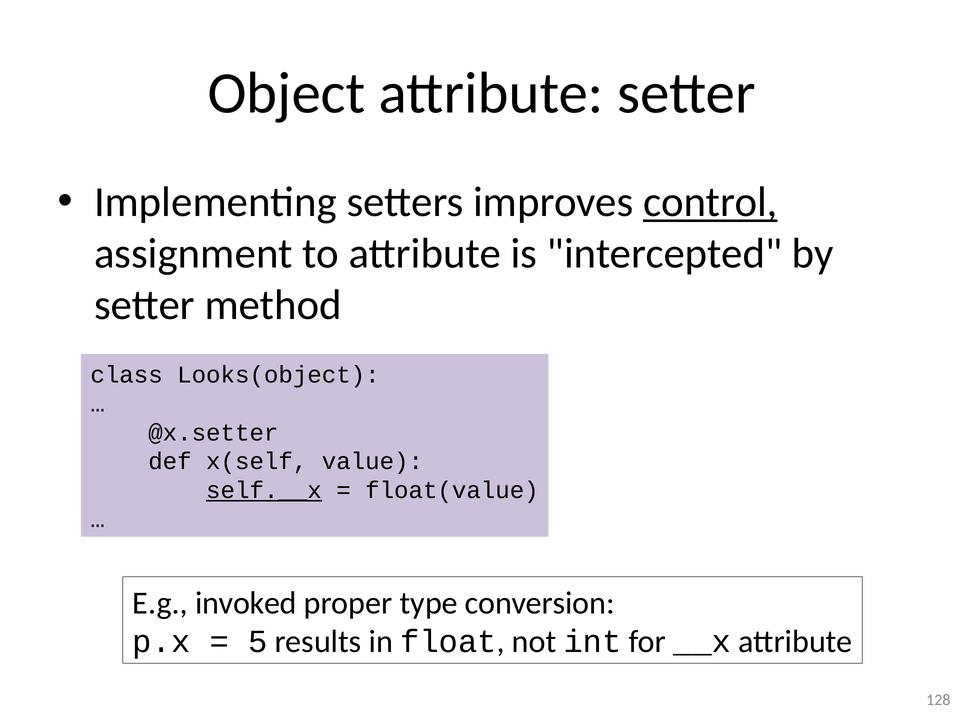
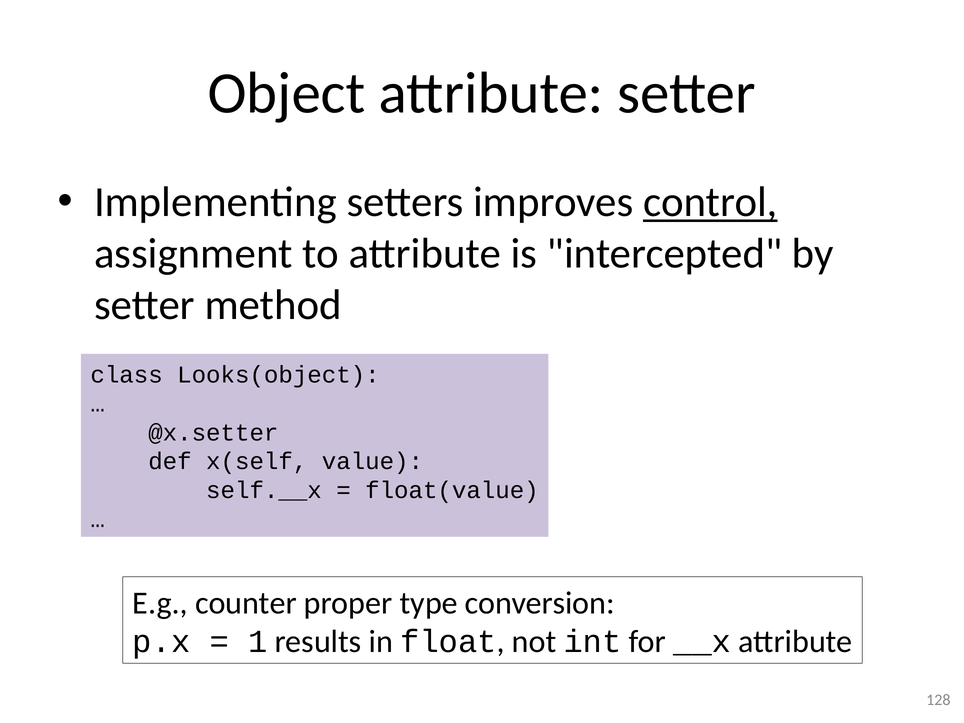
self.__x underline: present -> none (264, 490)
invoked: invoked -> counter (246, 603)
5: 5 -> 1 (258, 642)
